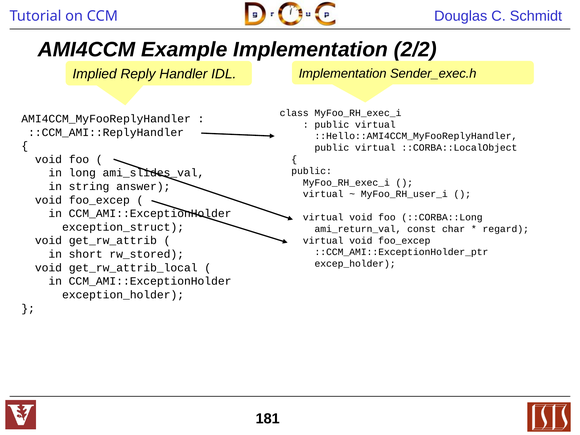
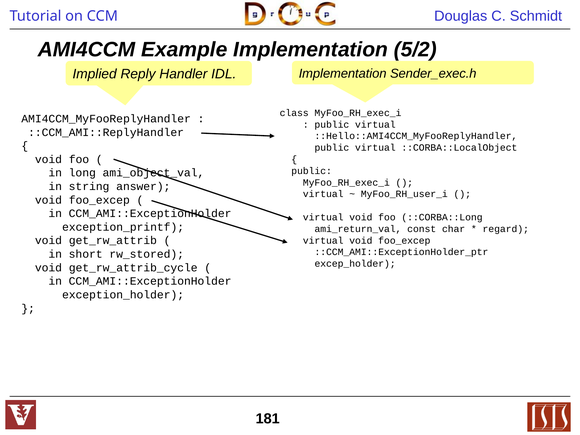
2/2: 2/2 -> 5/2 (415, 50)
ami_slides_val: ami_slides_val -> ami_object_val (153, 173)
exception_struct: exception_struct -> exception_printf (123, 227)
get_rw_attrib_local: get_rw_attrib_local -> get_rw_attrib_cycle (133, 268)
